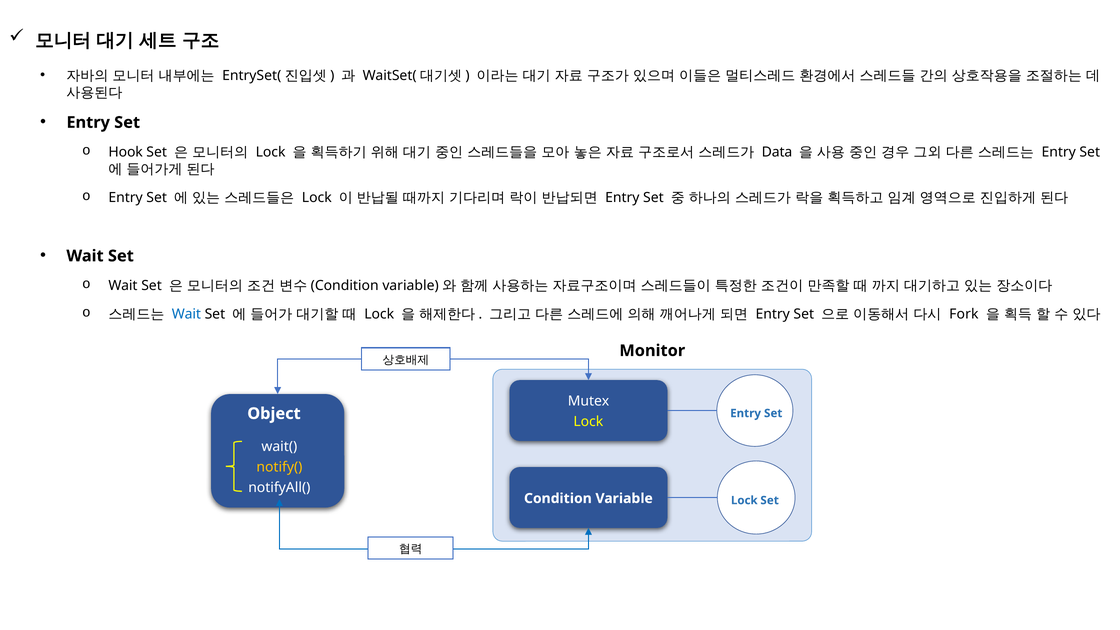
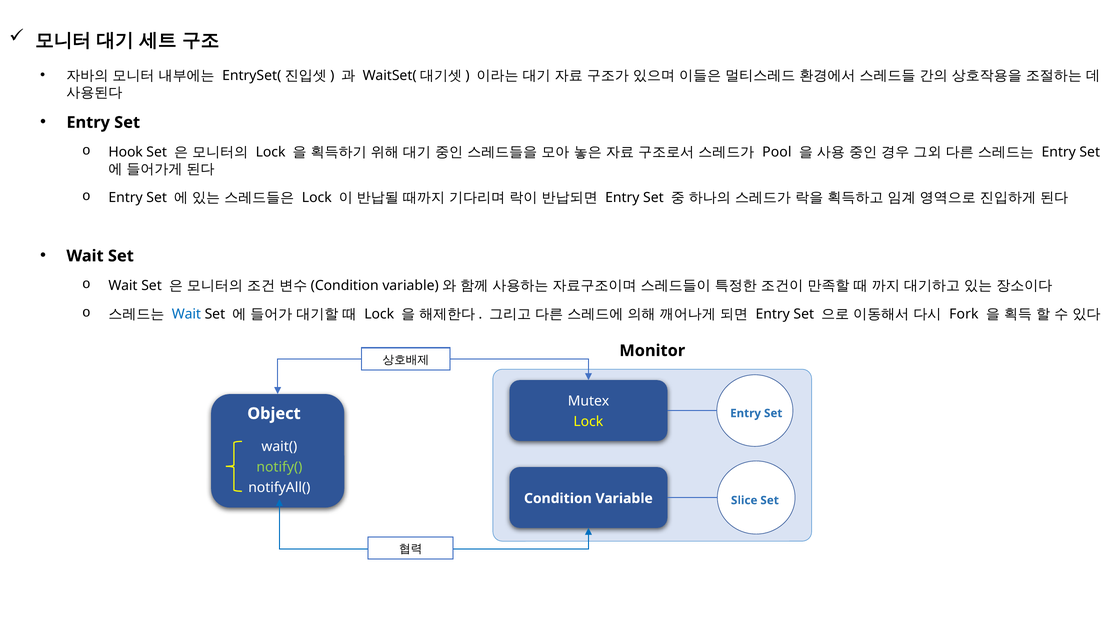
Data: Data -> Pool (777, 152)
notify( colour: yellow -> light green (279, 467)
Lock: Lock -> Slice (744, 500)
